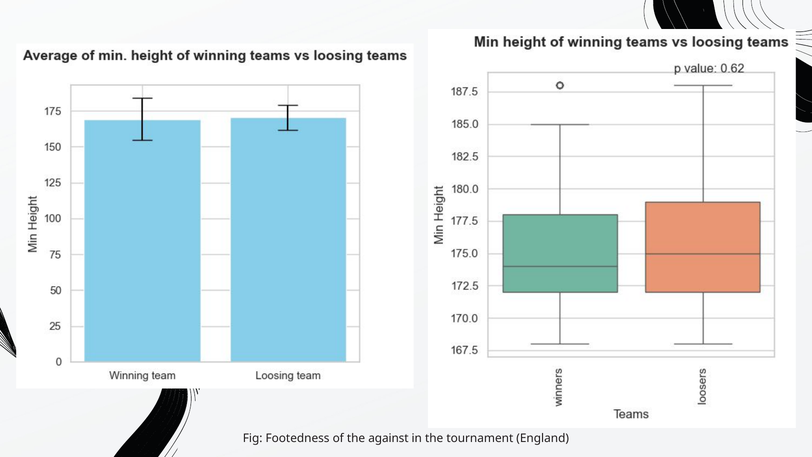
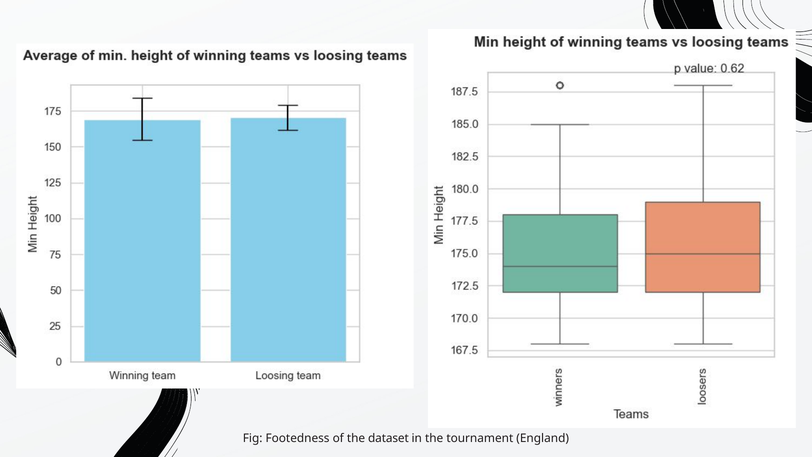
against: against -> dataset (388, 438)
